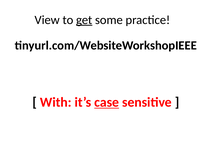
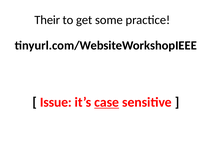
View: View -> Their (47, 20)
get underline: present -> none (84, 20)
With: With -> Issue (56, 102)
